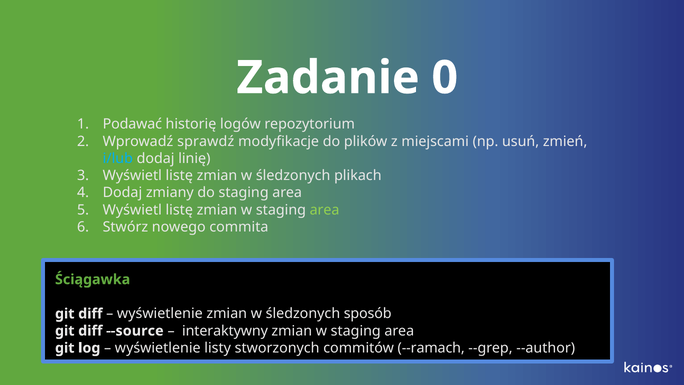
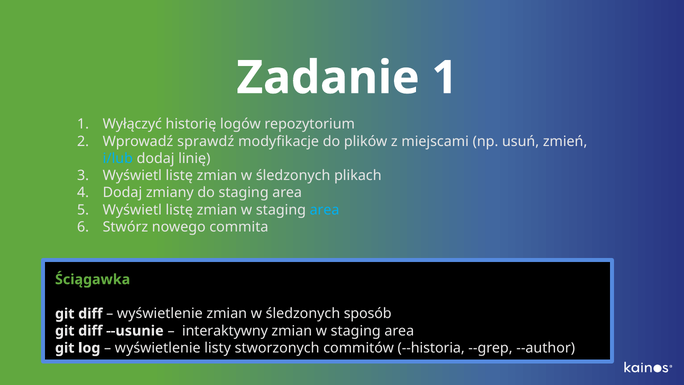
Zadanie 0: 0 -> 1 (445, 78)
Podawać: Podawać -> Wyłączyć (132, 124)
area colour: light green -> light blue (325, 210)
--source: --source -> --usunie (135, 331)
--ramach: --ramach -> --historia (431, 348)
